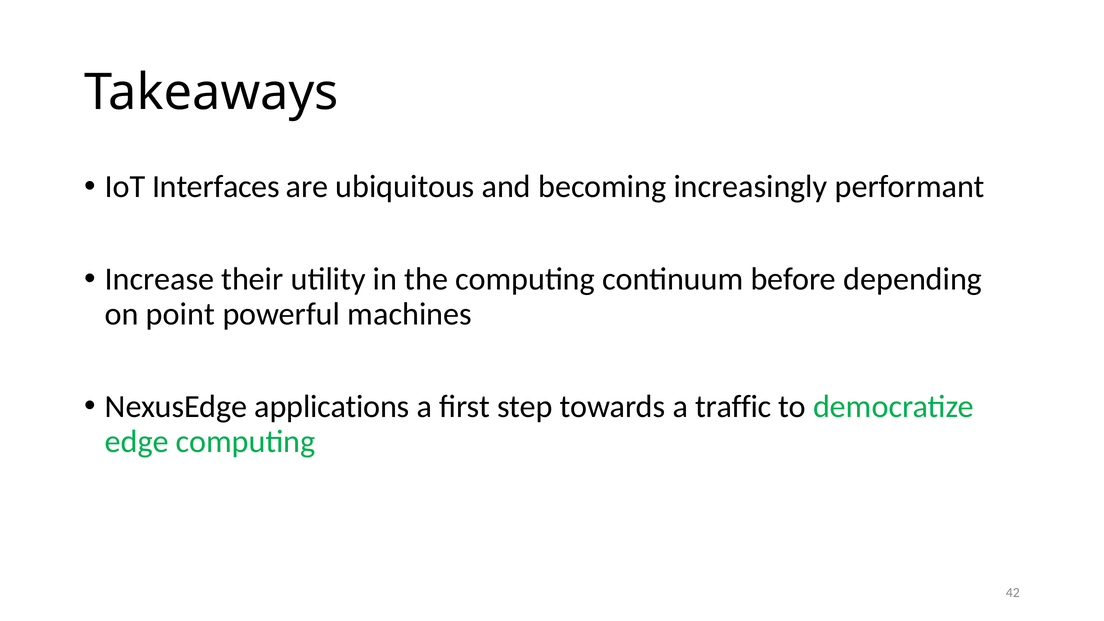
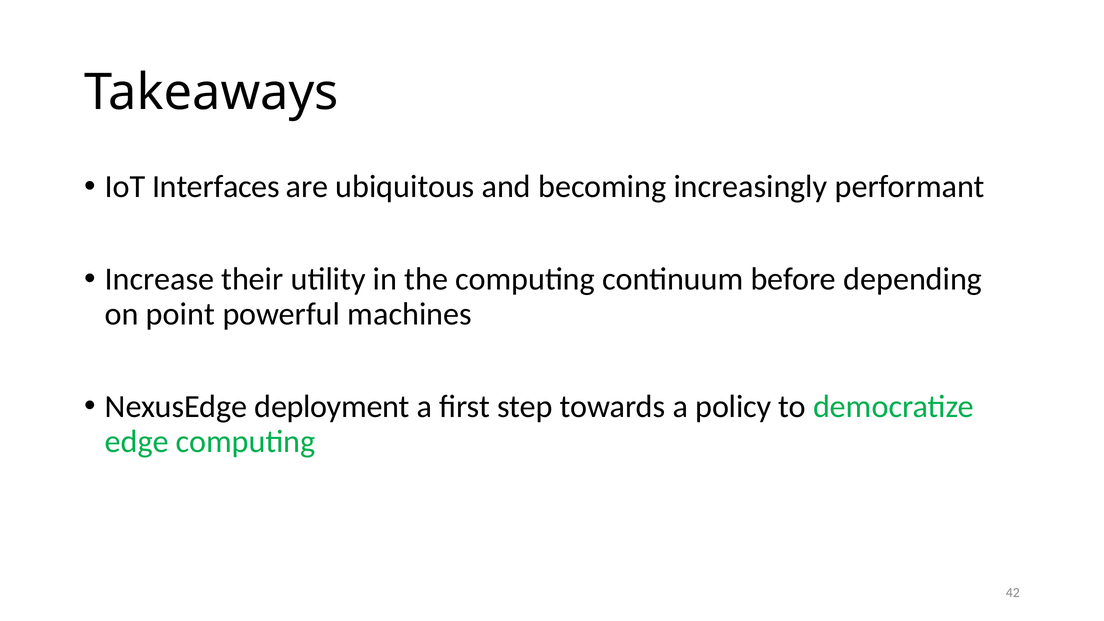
applications: applications -> deployment (332, 407)
traffic: traffic -> policy (733, 407)
